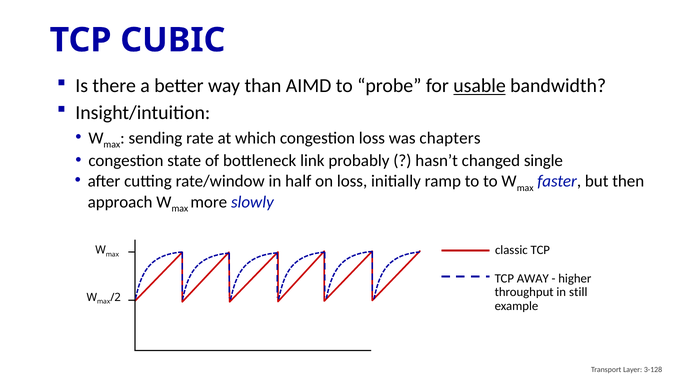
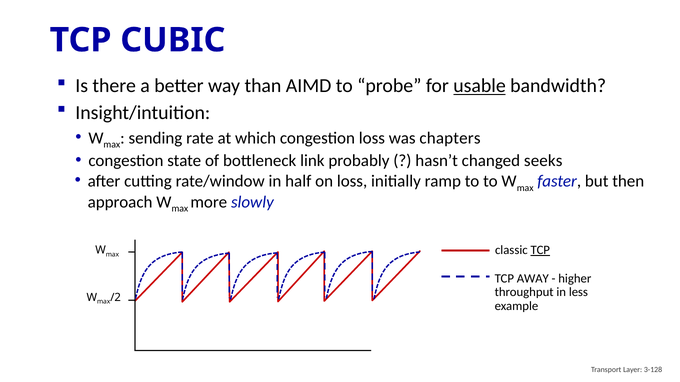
single: single -> seeks (543, 161)
TCP underline: none -> present (540, 250)
still: still -> less (578, 292)
